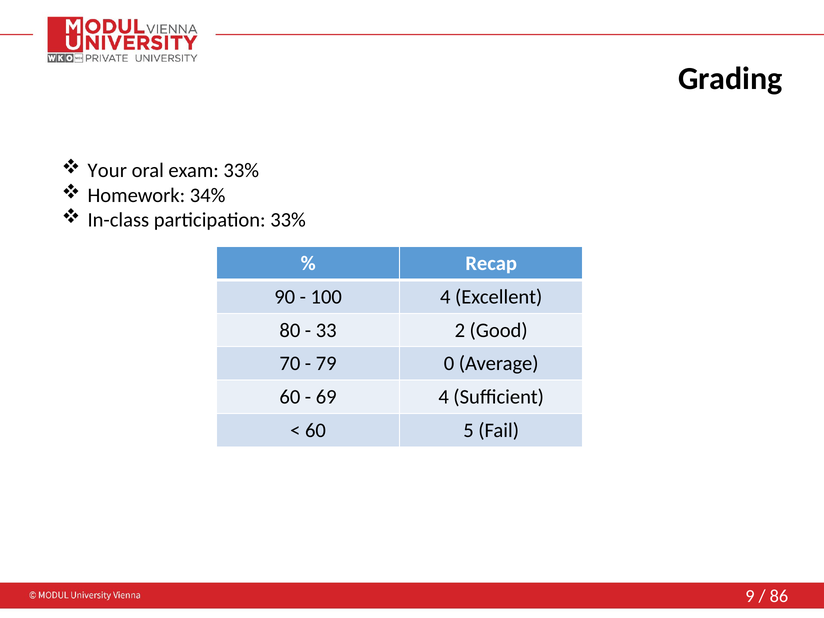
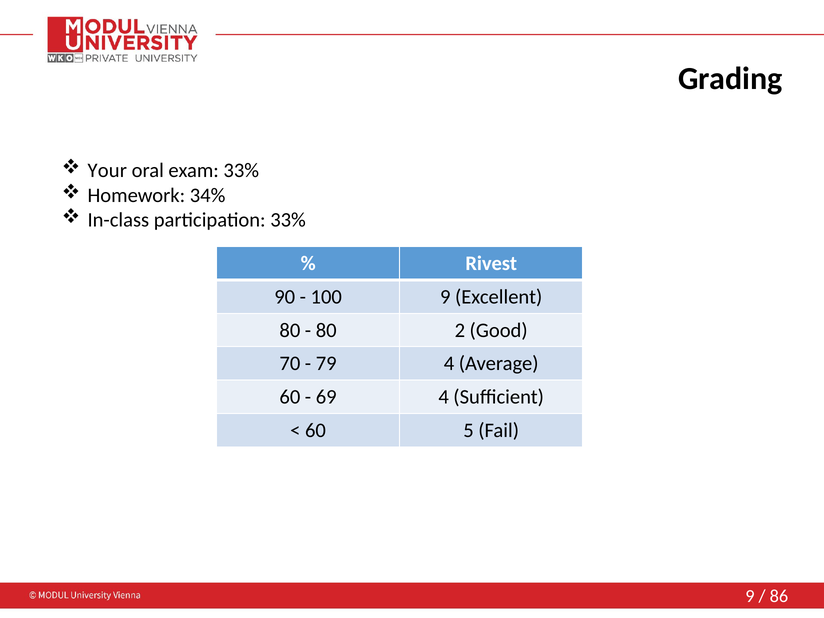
Recap: Recap -> Rivest (491, 263)
100 4: 4 -> 9 (445, 297)
33: 33 -> 80 (326, 330)
79 0: 0 -> 4 (449, 364)
